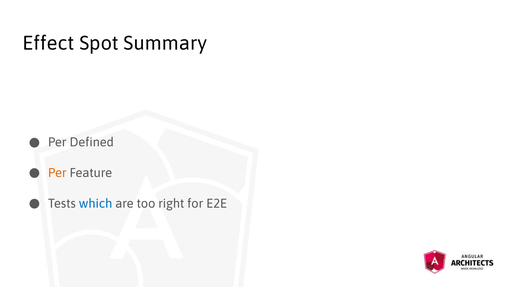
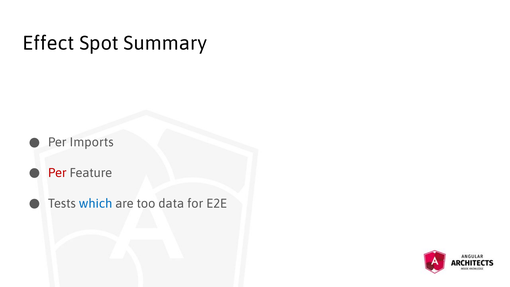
Defined: Defined -> Imports (92, 142)
Per colour: orange -> red (57, 173)
right: right -> data (171, 204)
